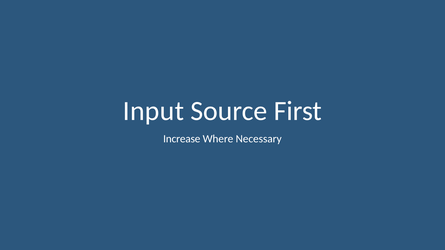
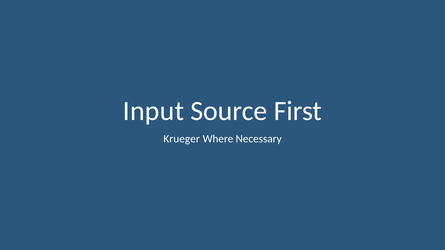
Increase: Increase -> Krueger (182, 139)
